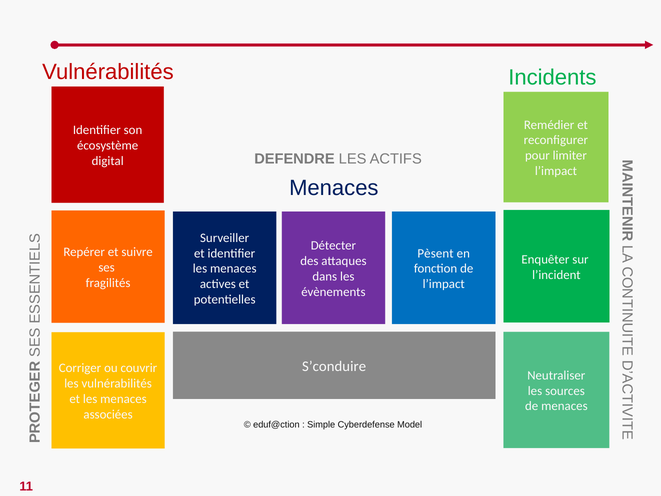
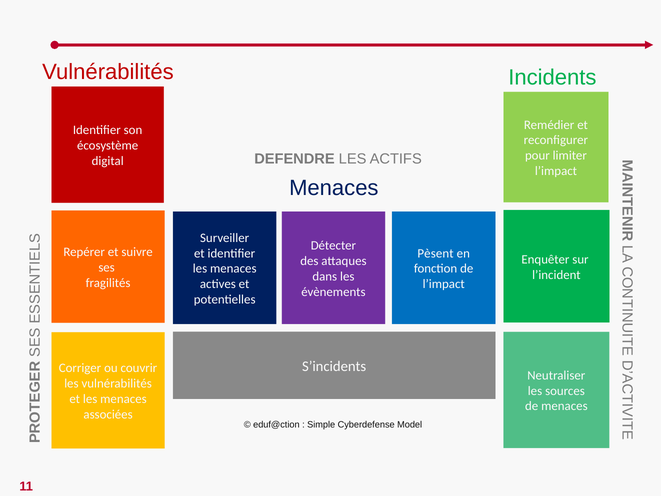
S’conduire: S’conduire -> S’incidents (334, 366)
